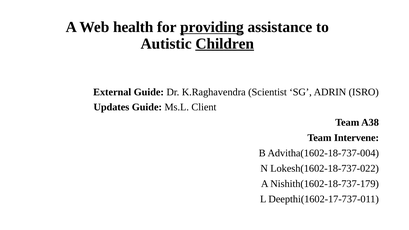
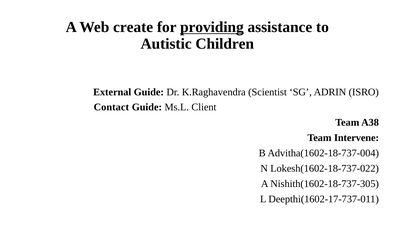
health: health -> create (133, 27)
Children underline: present -> none (225, 44)
Updates: Updates -> Contact (111, 107)
Nishith(1602-18-737-179: Nishith(1602-18-737-179 -> Nishith(1602-18-737-305 (325, 184)
